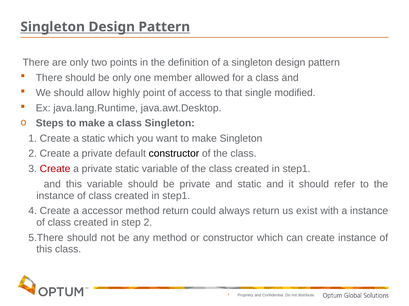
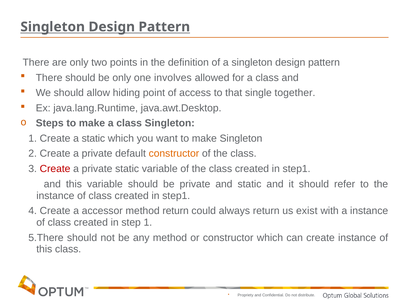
member: member -> involves (173, 78)
highly: highly -> hiding (126, 93)
modified: modified -> together (295, 93)
constructor colour: black -> orange (174, 154)
step 2: 2 -> 1 (148, 223)
